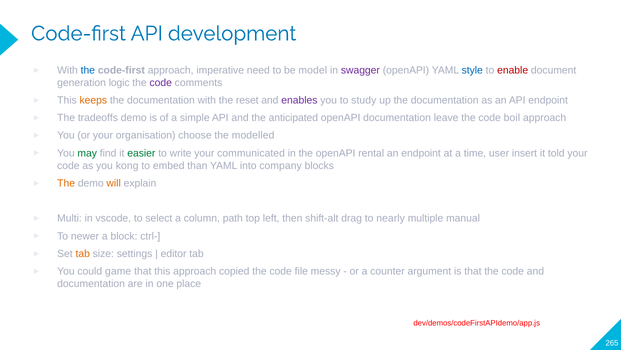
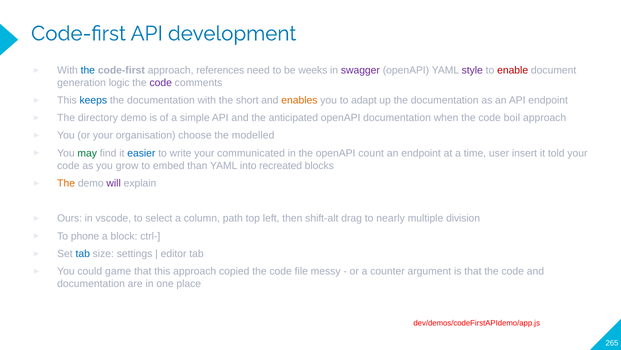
imperative: imperative -> references (220, 70)
model: model -> weeks (313, 70)
style colour: blue -> purple (472, 70)
keeps colour: orange -> blue (93, 100)
reset: reset -> short (247, 100)
enables colour: purple -> orange (299, 100)
study: study -> adapt (364, 100)
tradeoffs: tradeoffs -> directory (98, 118)
leave: leave -> when (446, 118)
easier colour: green -> blue (141, 153)
rental: rental -> count (371, 153)
kong: kong -> grow (127, 165)
company: company -> recreated (281, 165)
will colour: orange -> purple (114, 183)
Multi: Multi -> Ours (70, 218)
manual: manual -> division (463, 218)
newer: newer -> phone (85, 236)
tab colour: orange -> blue (83, 253)
